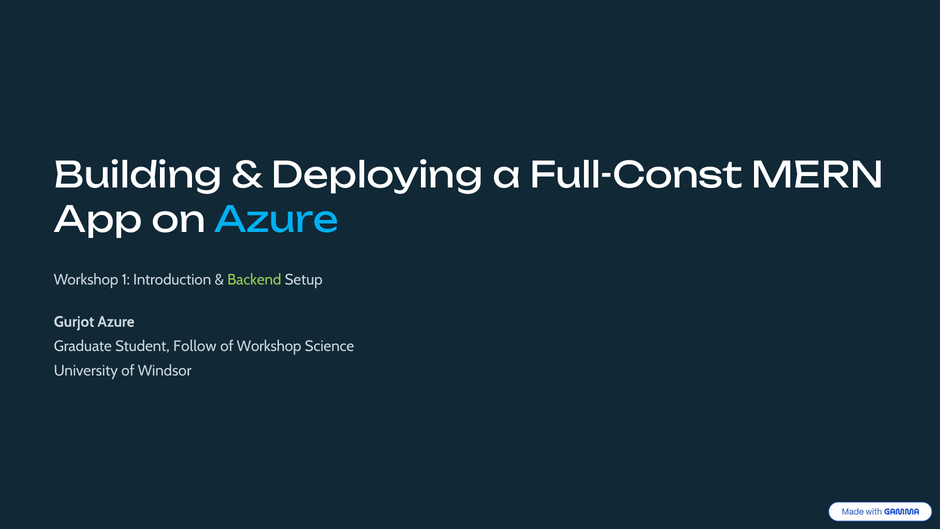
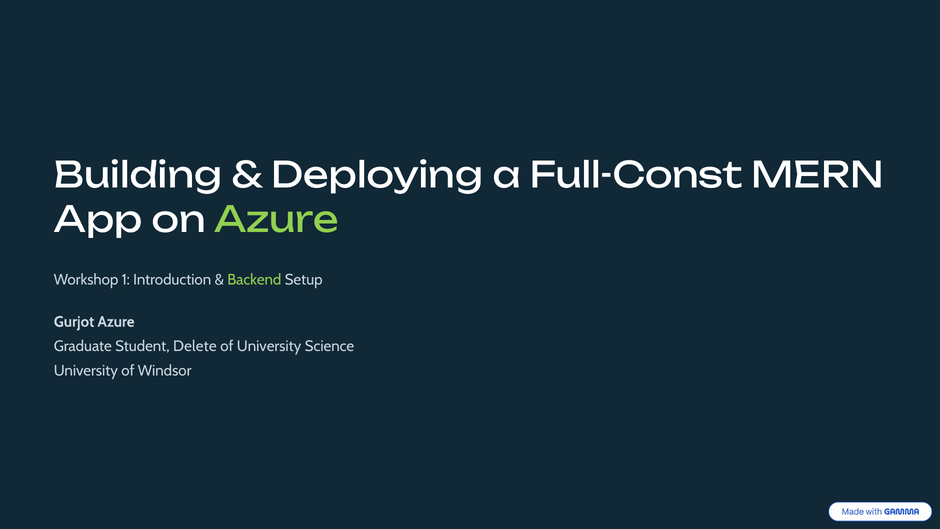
Azure colour: light blue -> light green (277, 220)
Follow: Follow -> Delete (195, 346)
of Workshop: Workshop -> University (269, 346)
